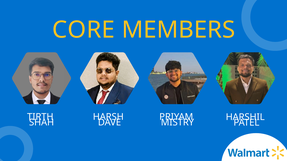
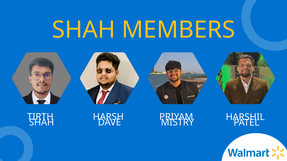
CORE: CORE -> SHAH (84, 30)
